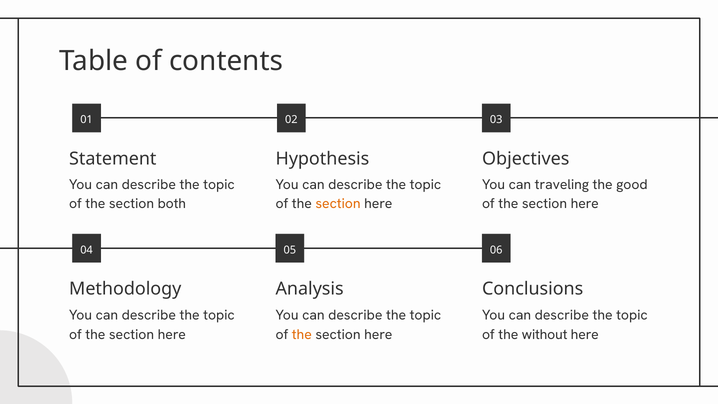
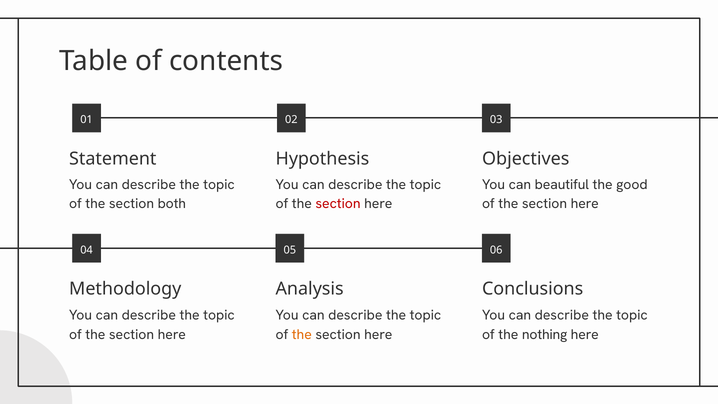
traveling: traveling -> beautiful (562, 184)
section colour: orange -> red (338, 204)
without: without -> nothing (545, 334)
